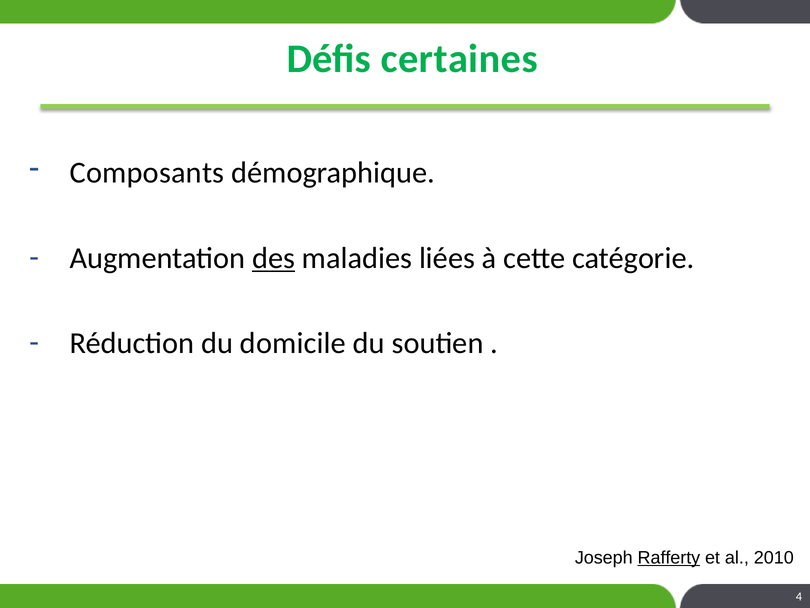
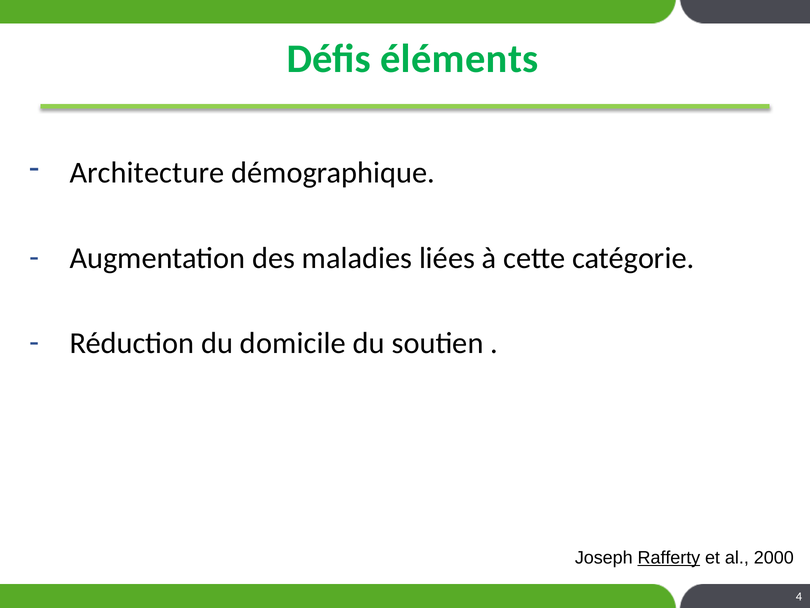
certaines: certaines -> éléments (459, 59)
Composants: Composants -> Architecture (147, 173)
des underline: present -> none (274, 258)
2010: 2010 -> 2000 (774, 557)
